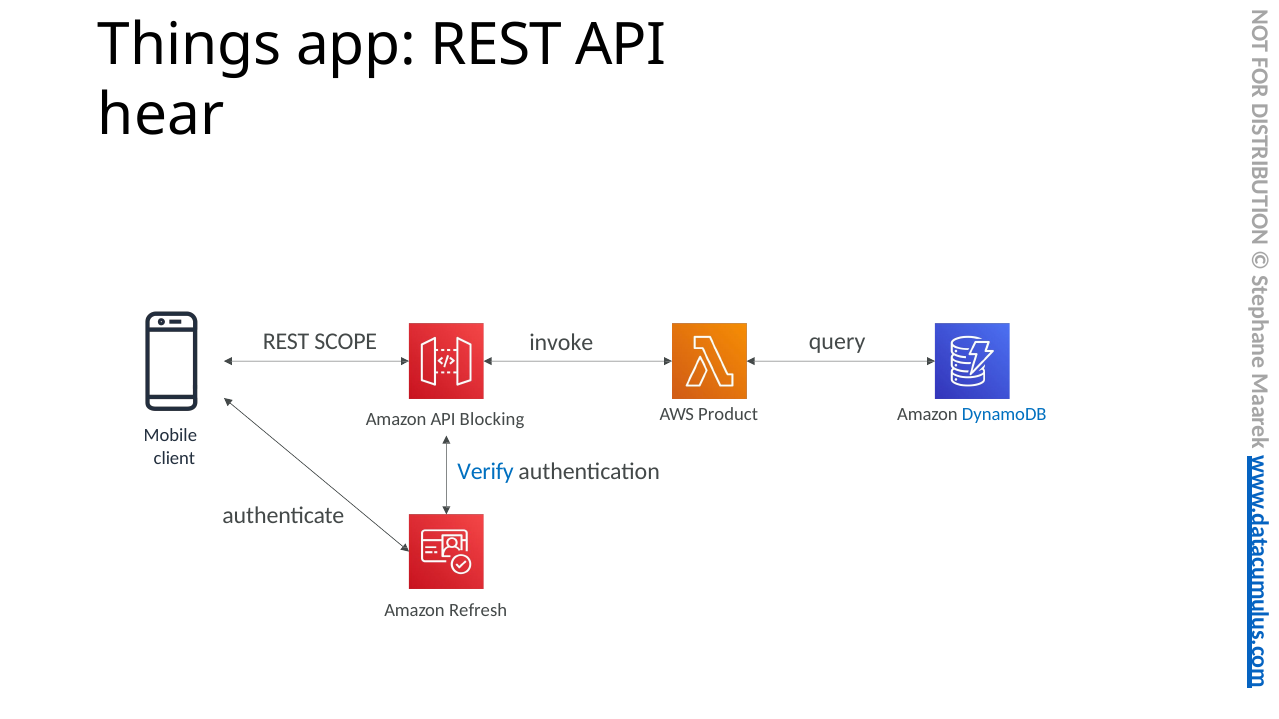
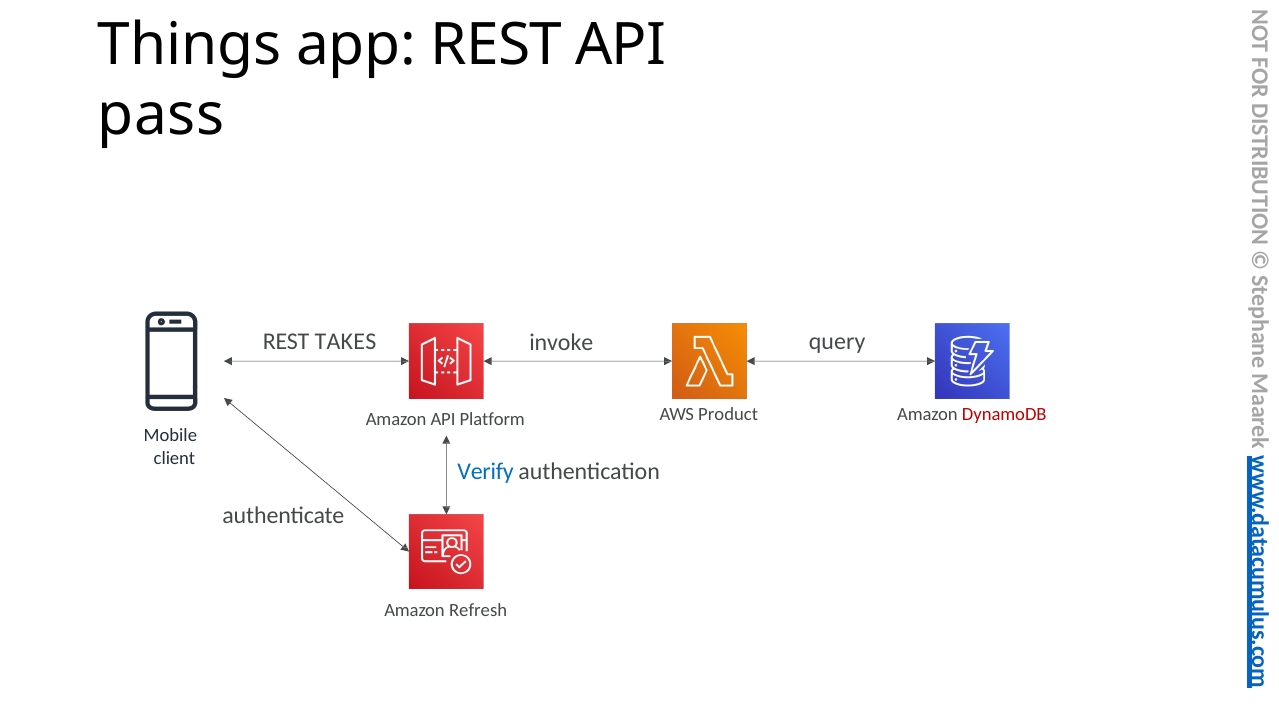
hear: hear -> pass (161, 116)
SCOPE: SCOPE -> TAKES (346, 342)
DynamoDB colour: blue -> red (1004, 414)
Blocking: Blocking -> Platform (492, 420)
